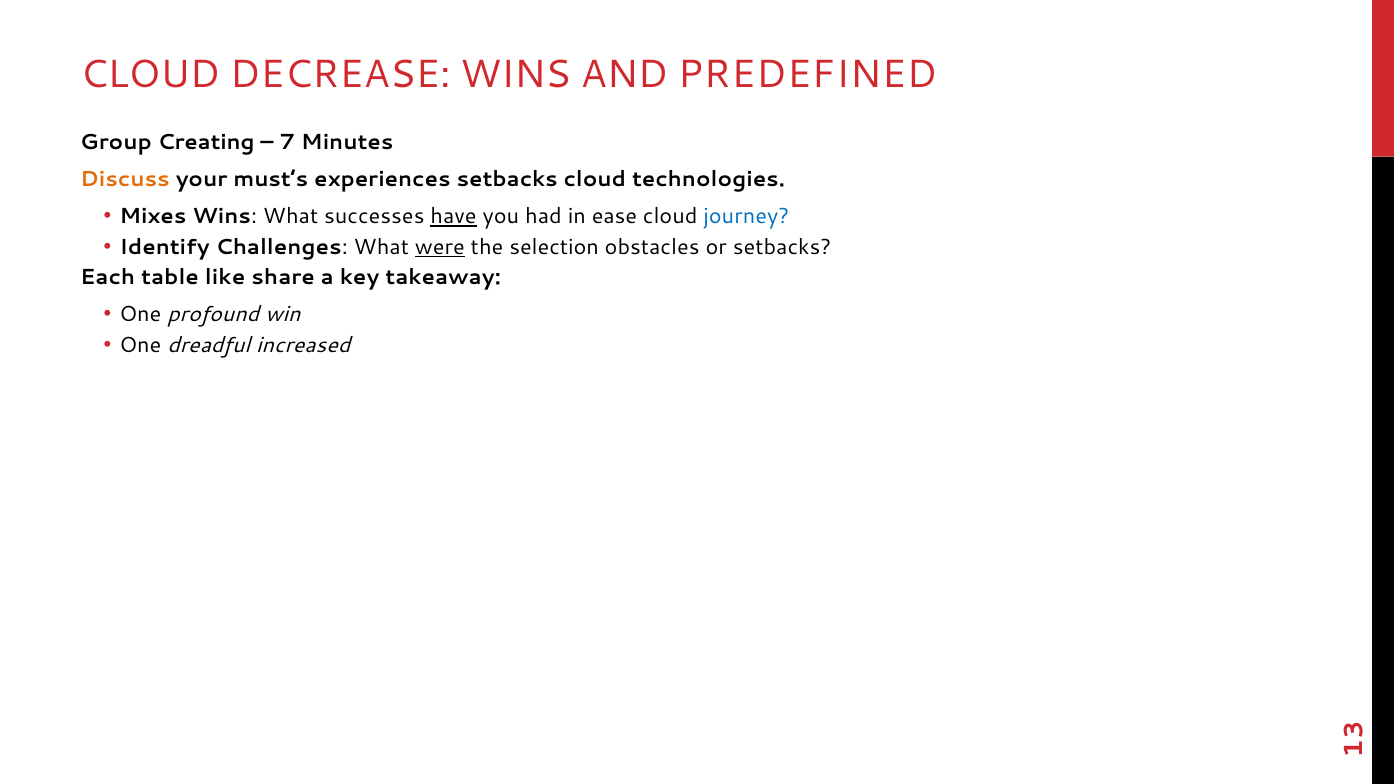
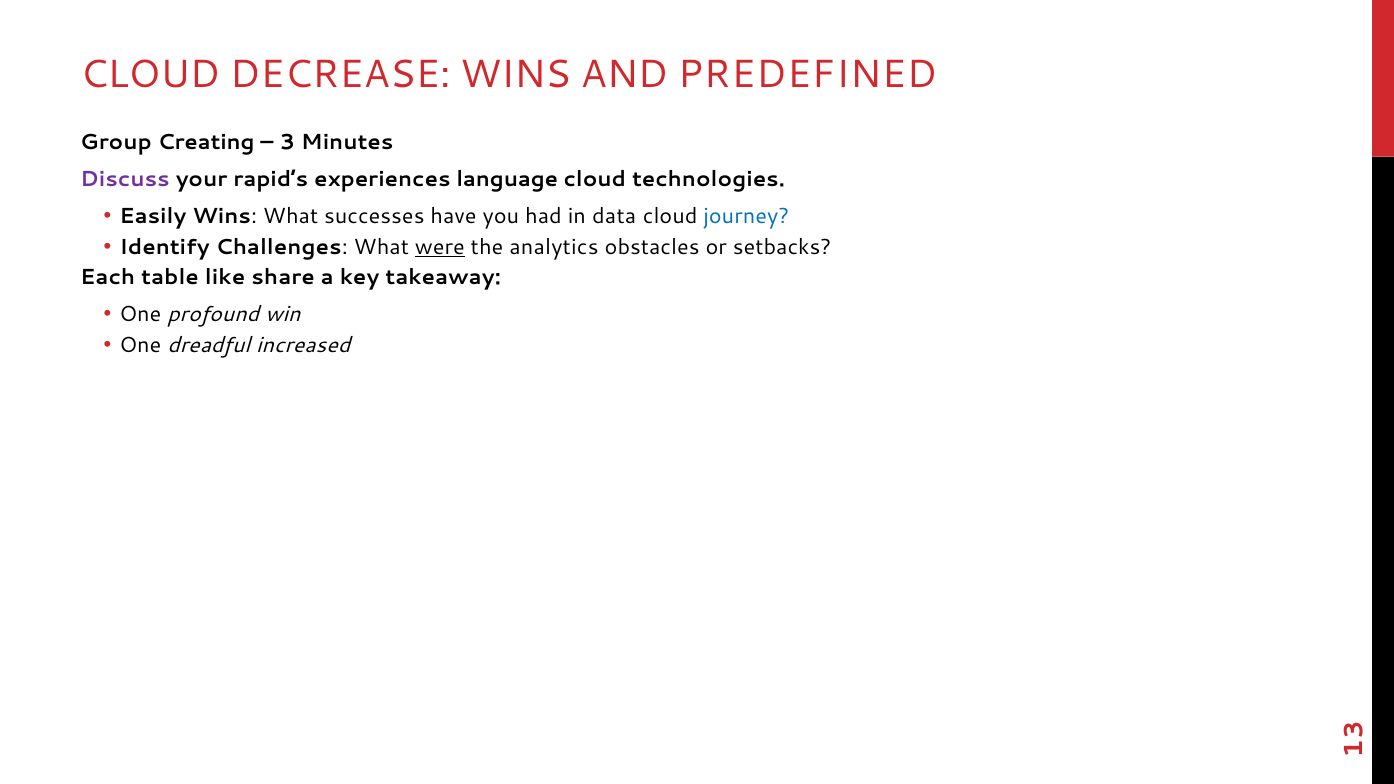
7: 7 -> 3 (287, 143)
Discuss colour: orange -> purple (125, 180)
must’s: must’s -> rapid’s (271, 180)
experiences setbacks: setbacks -> language (507, 180)
Mixes: Mixes -> Easily (153, 217)
have underline: present -> none (454, 217)
ease: ease -> data (614, 217)
selection: selection -> analytics (554, 247)
